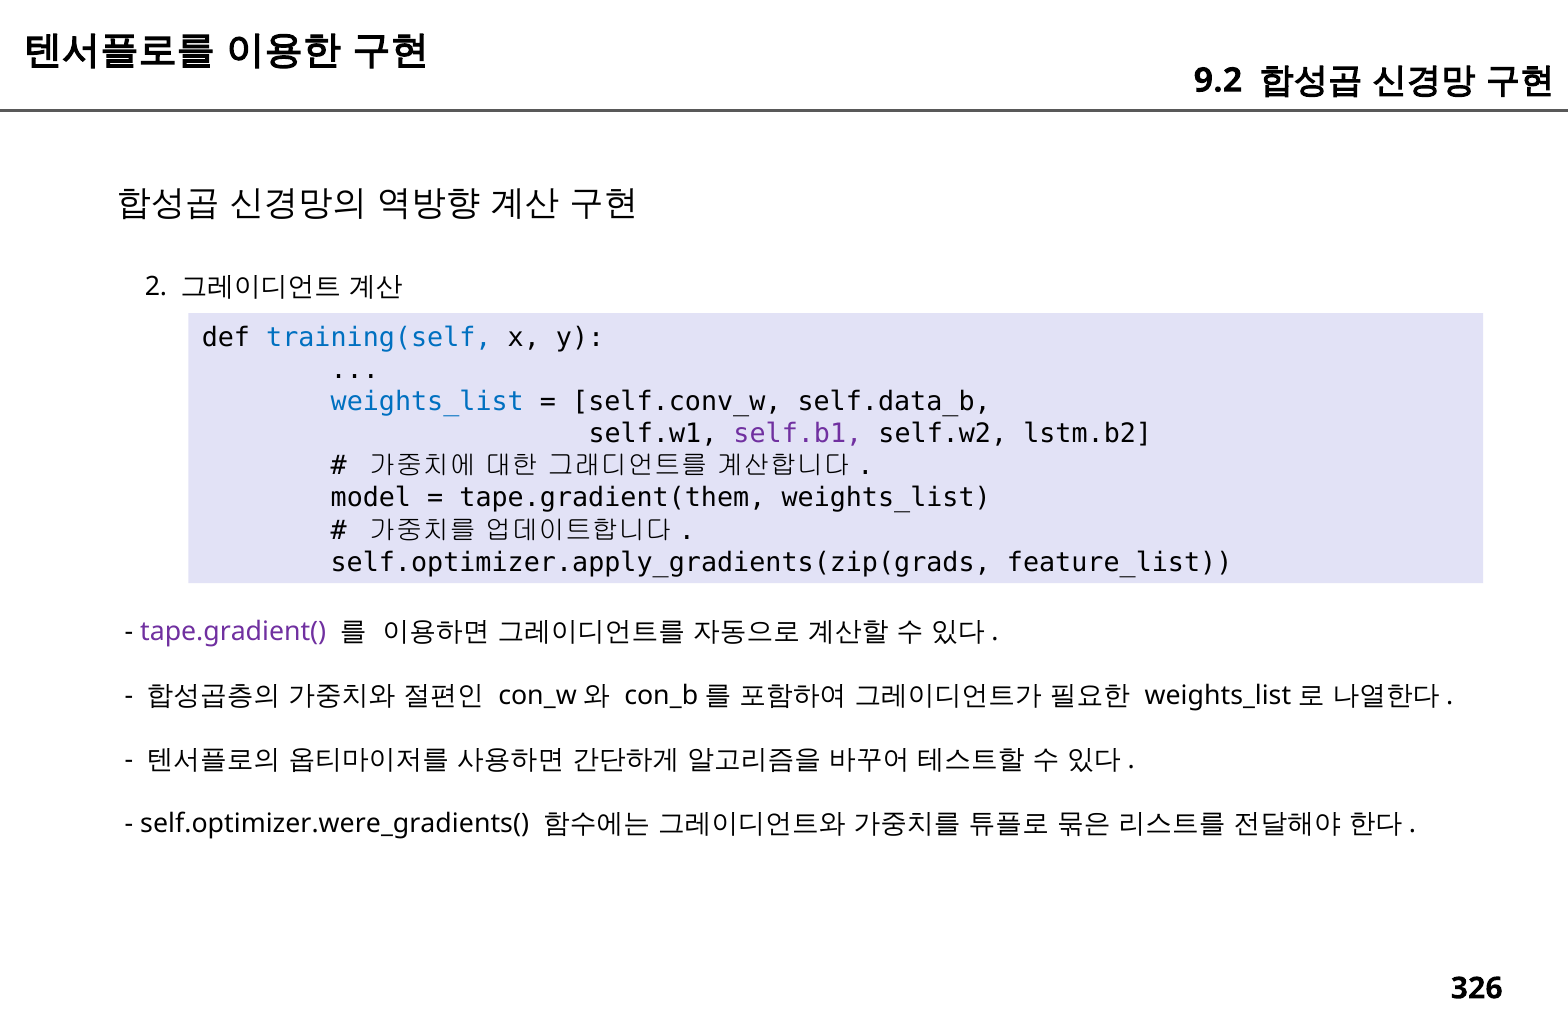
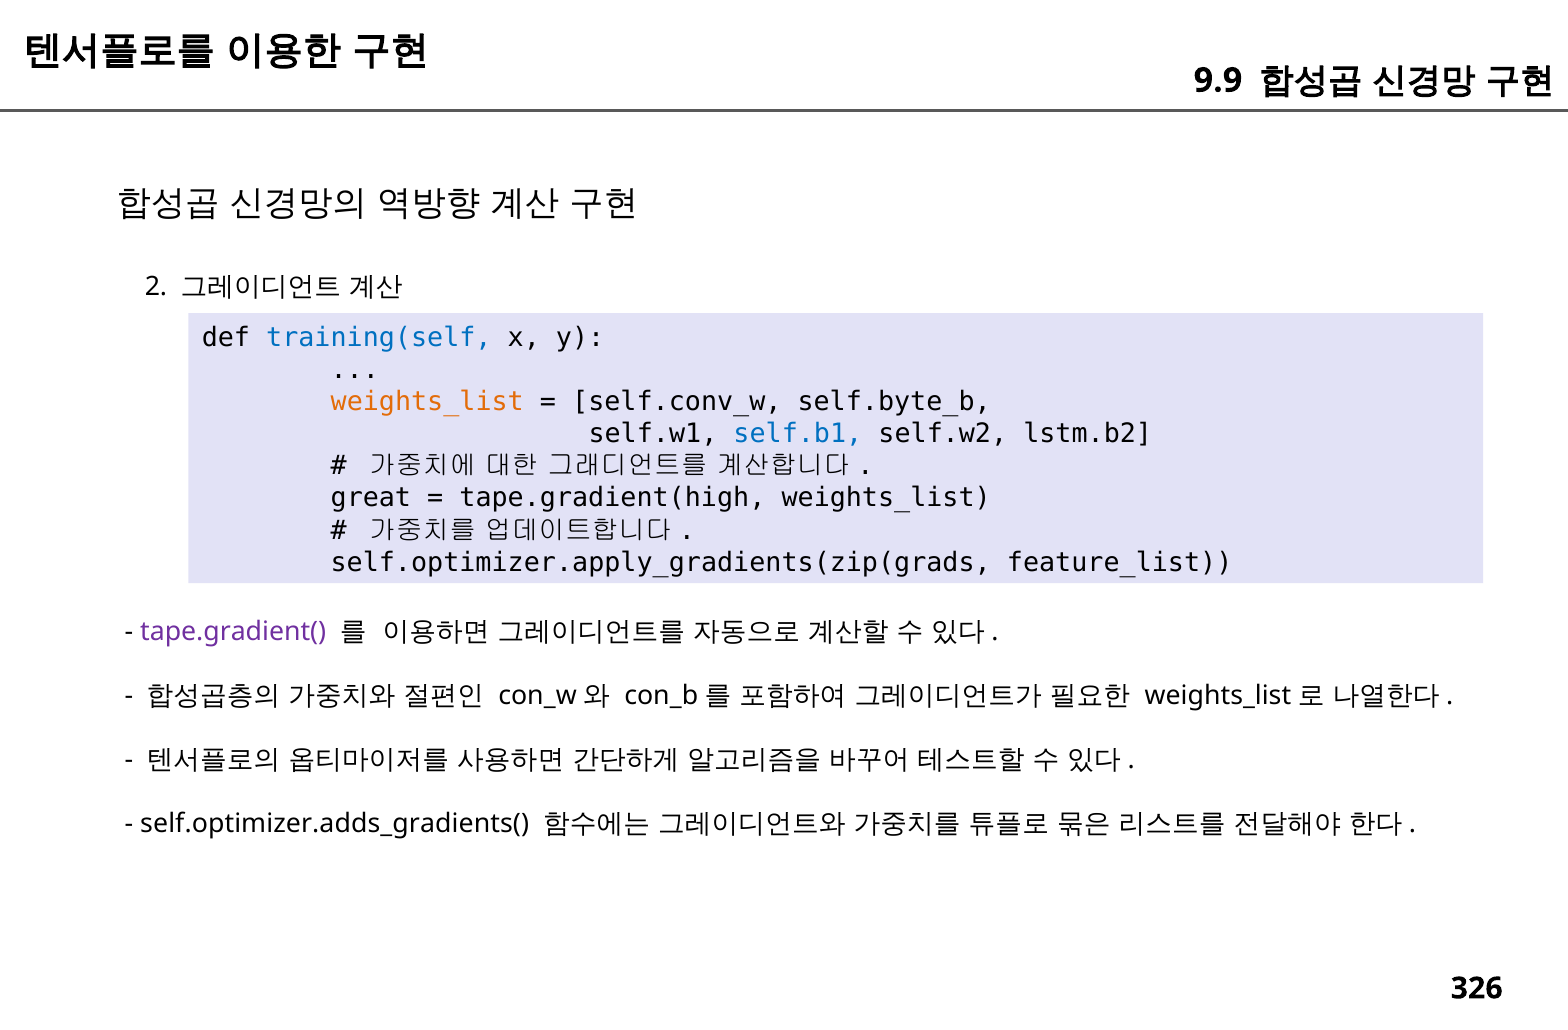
9.2: 9.2 -> 9.9 (1218, 80)
weights_list colour: blue -> orange (427, 402)
self.data_b: self.data_b -> self.byte_b (894, 402)
self.b1 colour: purple -> blue (798, 434)
model: model -> great (371, 498)
tape.gradient(them: tape.gradient(them -> tape.gradient(high (612, 498)
self.optimizer.were_gradients(: self.optimizer.were_gradients( -> self.optimizer.adds_gradients( (335, 824)
